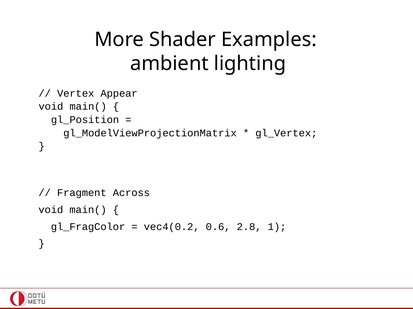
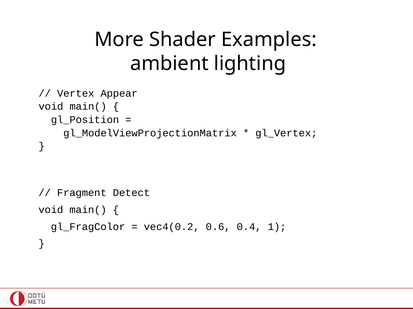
Across: Across -> Detect (131, 193)
2.8: 2.8 -> 0.4 (249, 227)
